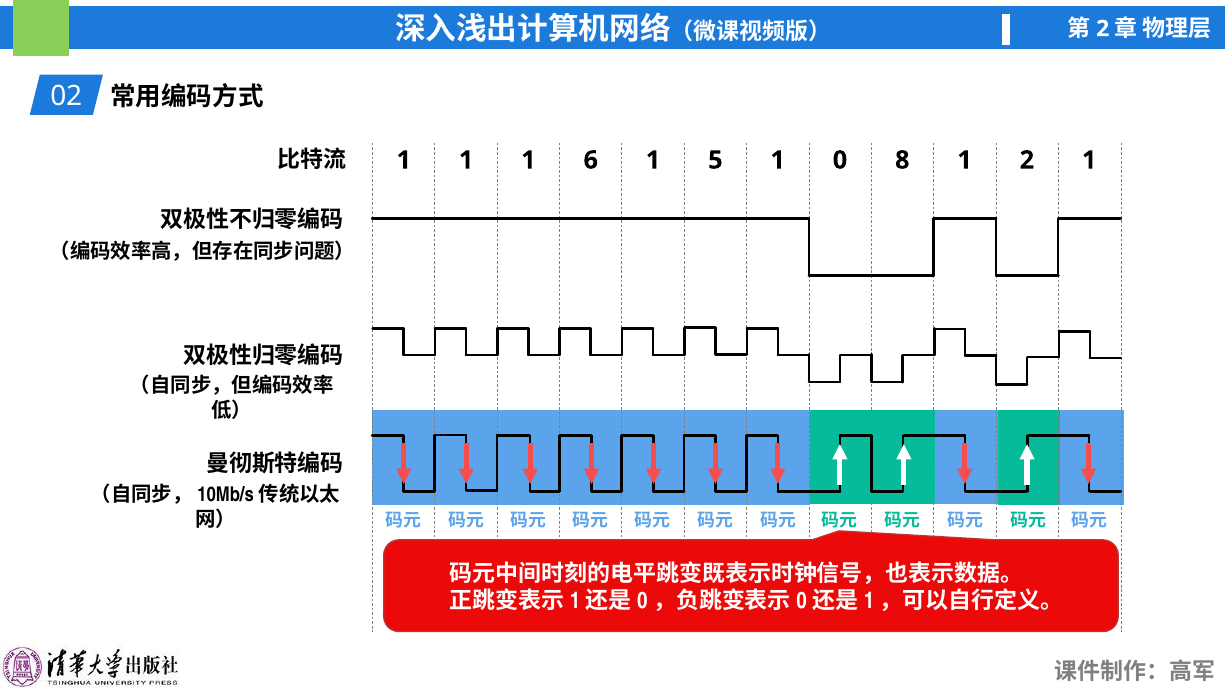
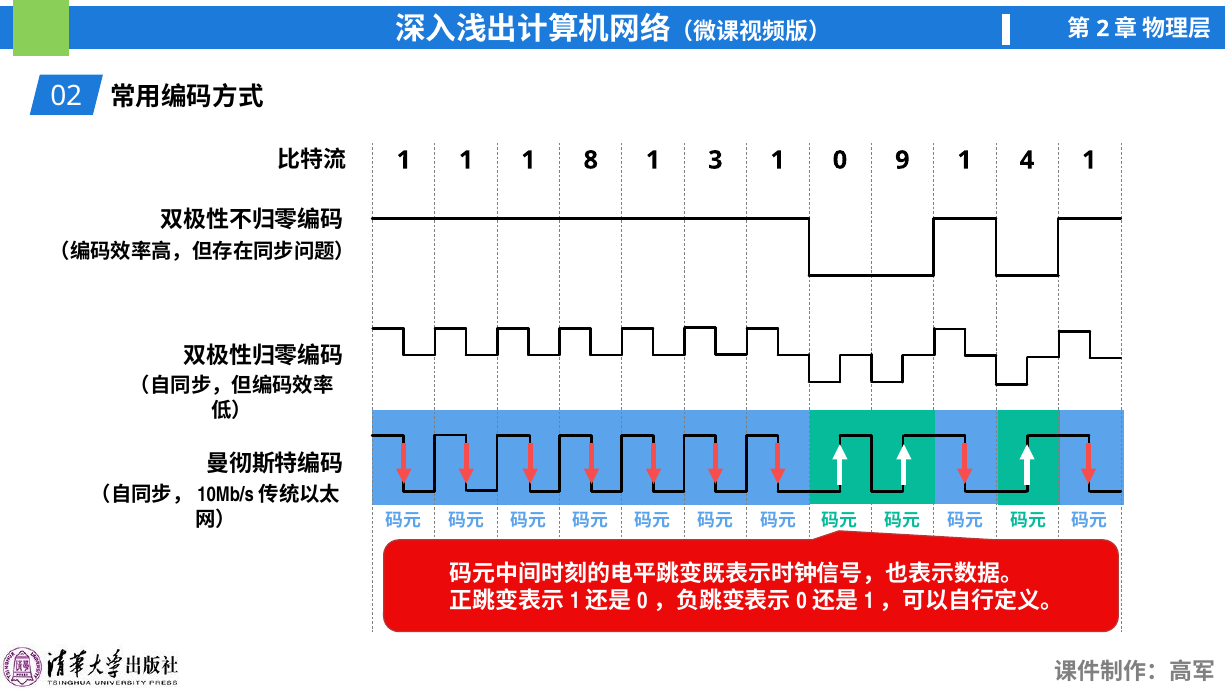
6: 6 -> 8 (591, 160)
5: 5 -> 3 (715, 160)
8: 8 -> 9 (902, 160)
1 2: 2 -> 4 (1027, 160)
